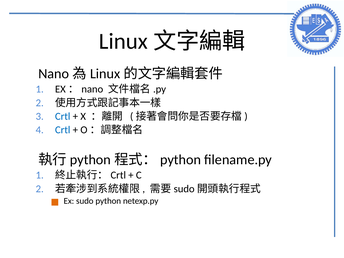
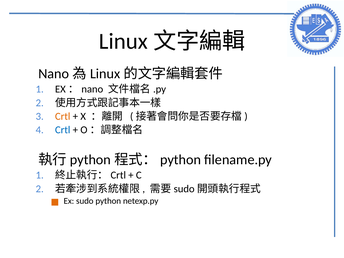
Crtl colour: blue -> orange (63, 116)
